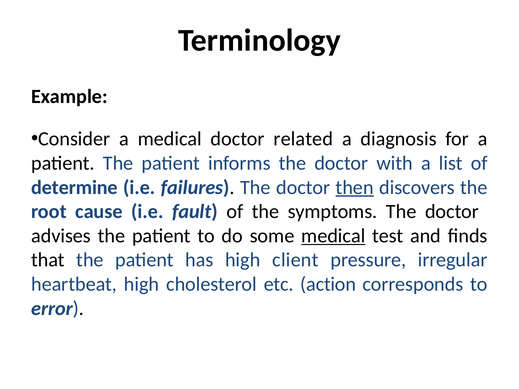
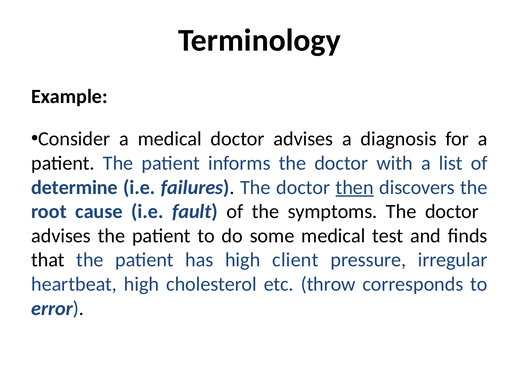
medical doctor related: related -> advises (303, 139)
medical underline: present -> none (333, 236)
action: action -> throw (328, 284)
